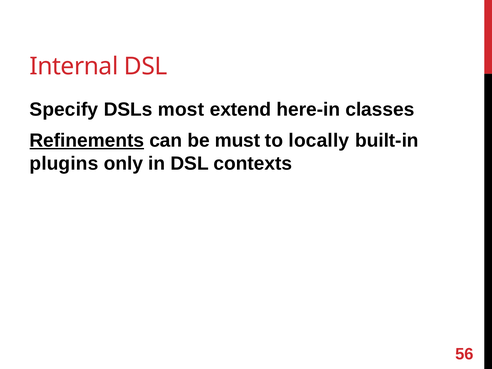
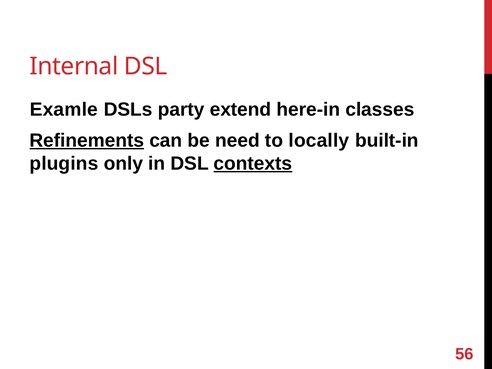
Specify: Specify -> Examle (64, 110)
most: most -> party (181, 110)
must: must -> need (237, 140)
contexts underline: none -> present (253, 163)
